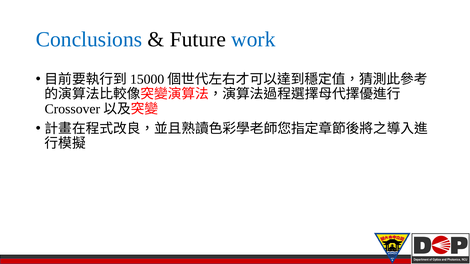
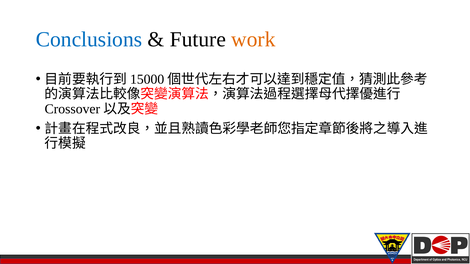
work colour: blue -> orange (253, 39)
